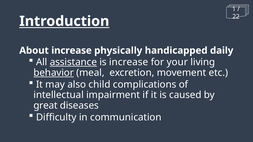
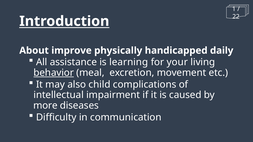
About increase: increase -> improve (72, 51)
assistance underline: present -> none (73, 62)
is increase: increase -> learning (129, 62)
great: great -> more (45, 106)
